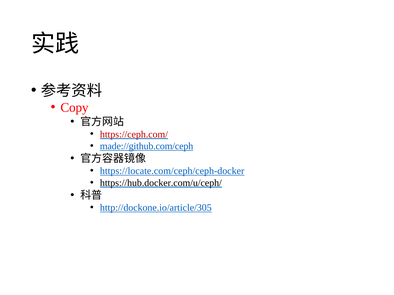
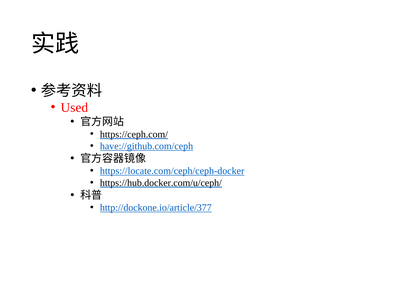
Copy: Copy -> Used (74, 108)
https://ceph.com/ colour: red -> black (134, 134)
made://github.com/ceph: made://github.com/ceph -> have://github.com/ceph (147, 146)
http://dockone.io/article/305: http://dockone.io/article/305 -> http://dockone.io/article/377 (156, 208)
